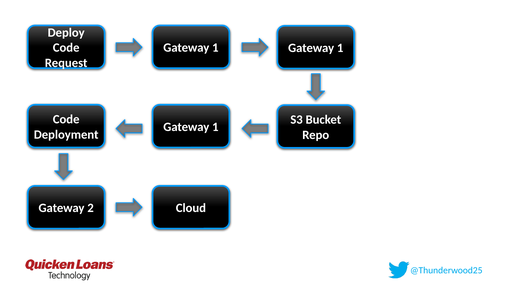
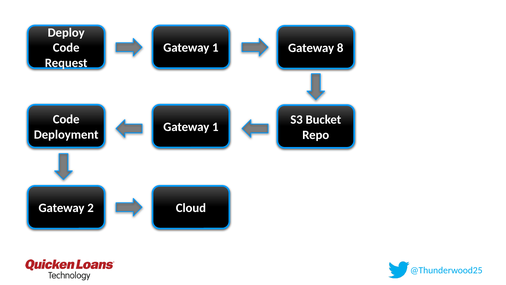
1 Gateway 1: 1 -> 8 (340, 48)
